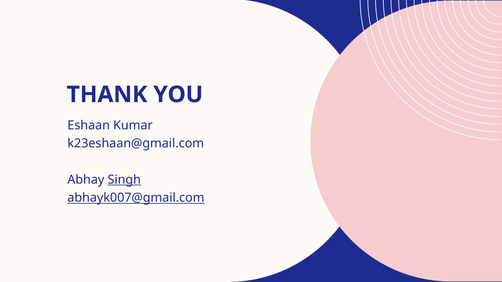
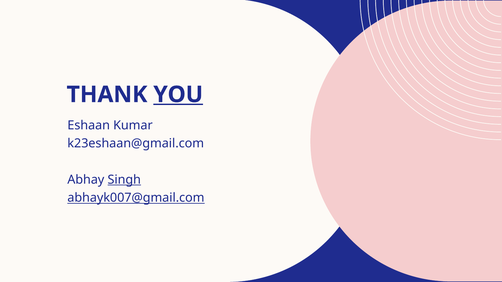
YOU underline: none -> present (178, 95)
